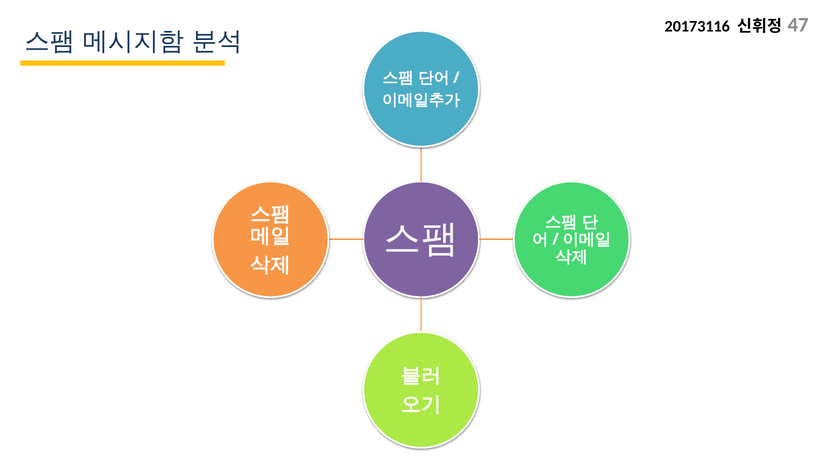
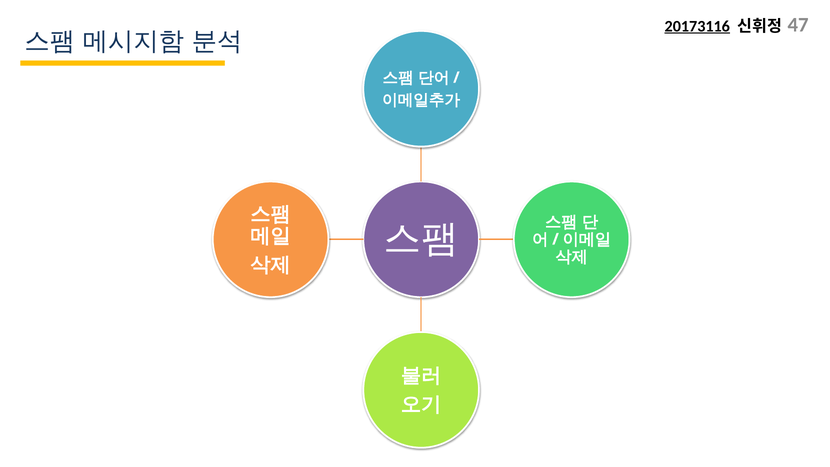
20173116 underline: none -> present (697, 26)
